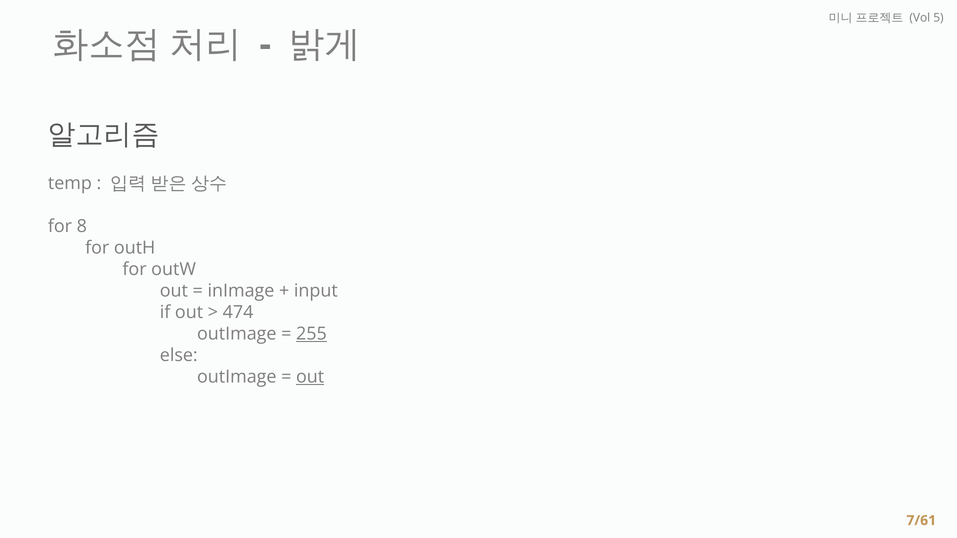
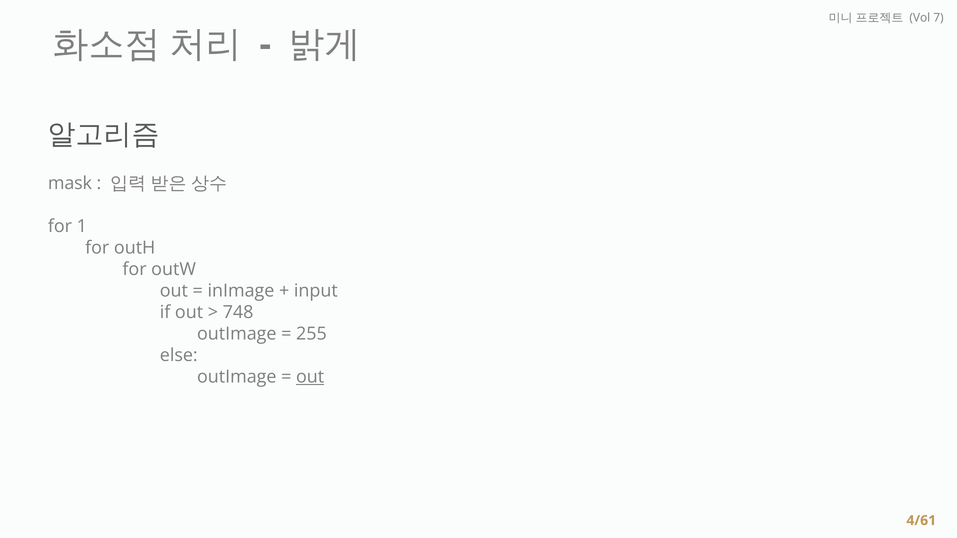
5: 5 -> 7 (938, 18)
temp: temp -> mask (70, 183)
8: 8 -> 1 (82, 226)
474: 474 -> 748 (238, 312)
255 underline: present -> none (311, 334)
7/61: 7/61 -> 4/61 (921, 521)
